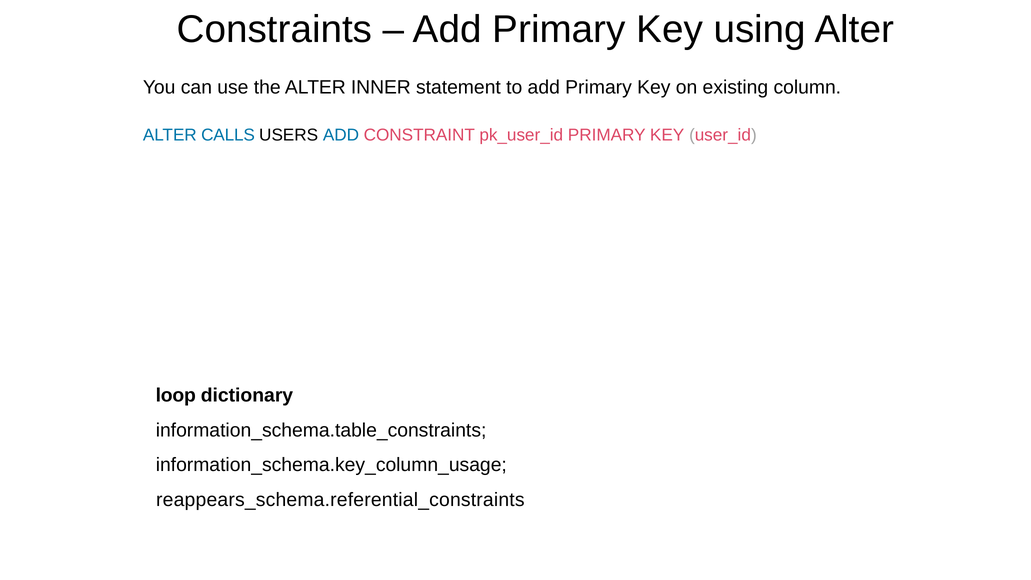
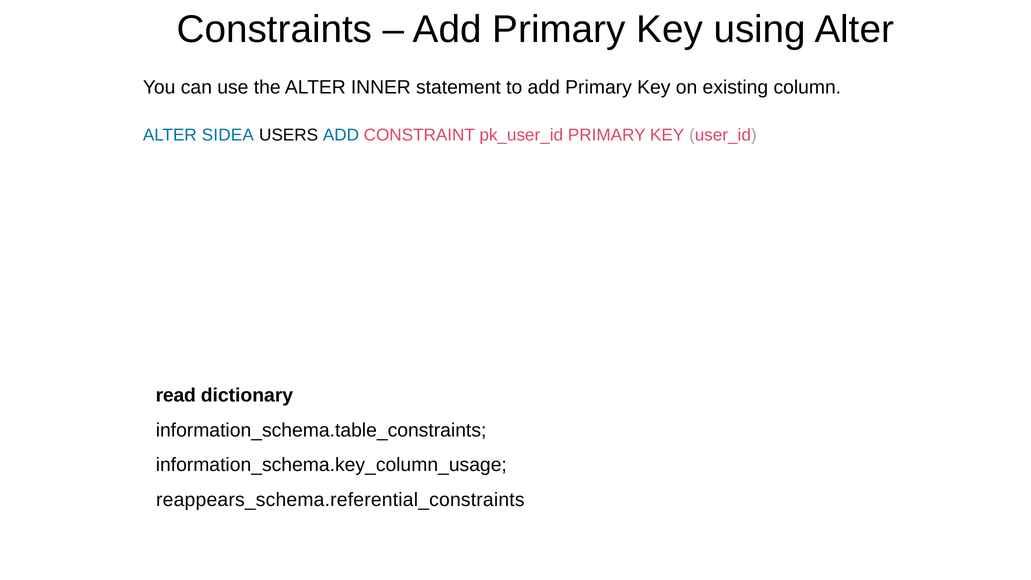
CALLS: CALLS -> SIDEA (228, 135)
loop: loop -> read (176, 396)
